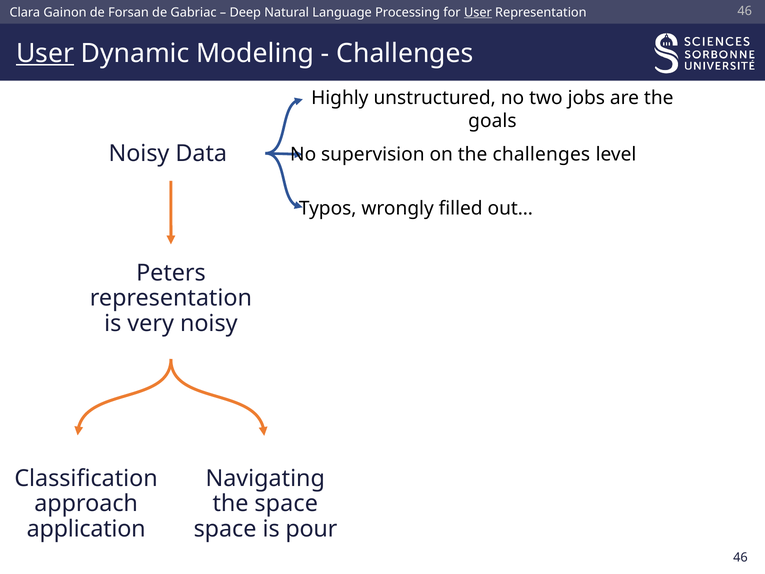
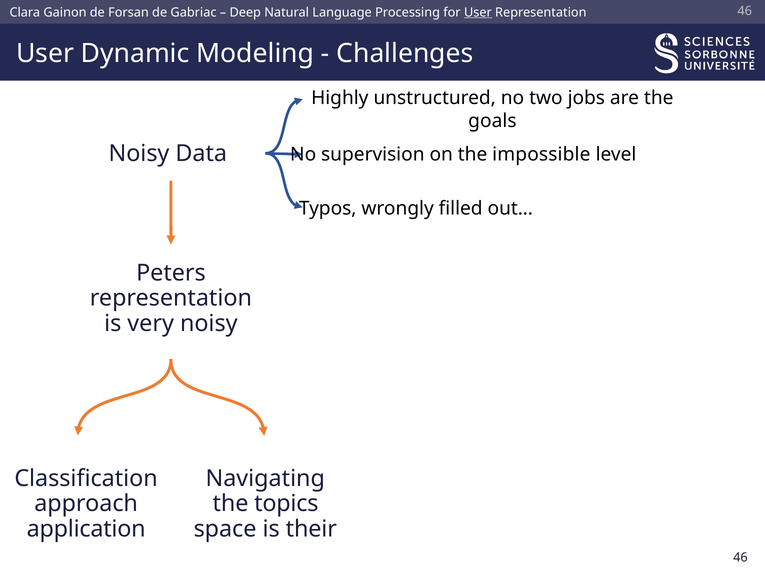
User underline: present -> none (45, 53)
the challenges: challenges -> impossible (541, 154)
the space: space -> topics (286, 503)
pour: pour -> their (311, 529)
